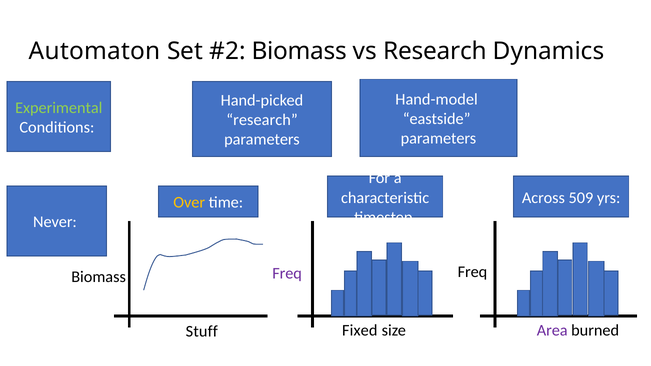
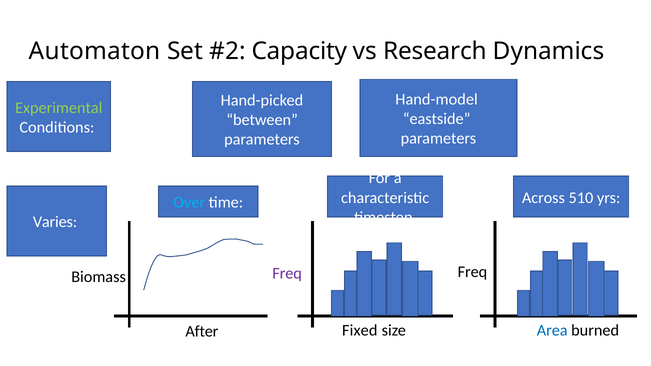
Biomass: Biomass -> Capacity (299, 51)
research: research -> between (262, 120)
509: 509 -> 510 (581, 198)
Over colour: yellow -> light blue (189, 203)
Never: Never -> Varies (55, 222)
Area colour: purple -> blue (552, 330)
Stuff: Stuff -> After (202, 331)
